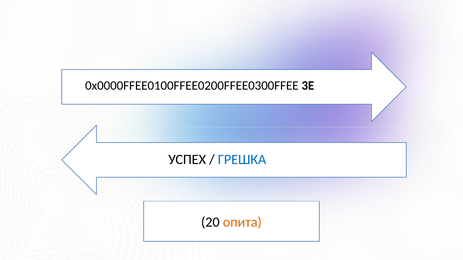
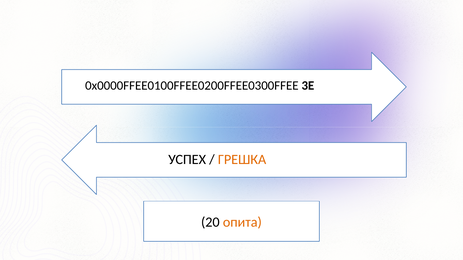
ГРЕШКА colour: blue -> orange (242, 160)
